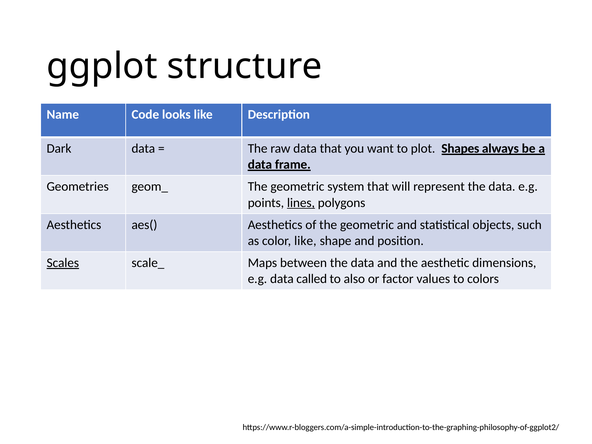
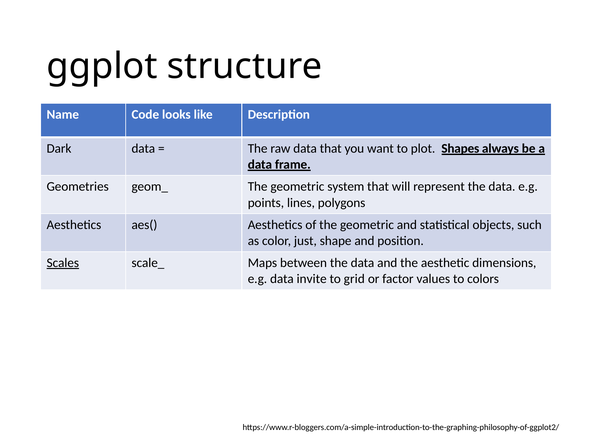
lines underline: present -> none (301, 203)
color like: like -> just (305, 241)
called: called -> invite (312, 279)
also: also -> grid (354, 279)
